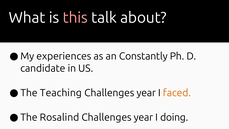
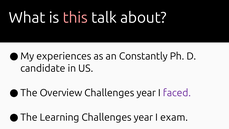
Teaching: Teaching -> Overview (61, 93)
faced colour: orange -> purple (177, 93)
Rosalind: Rosalind -> Learning (60, 117)
doing: doing -> exam (174, 117)
